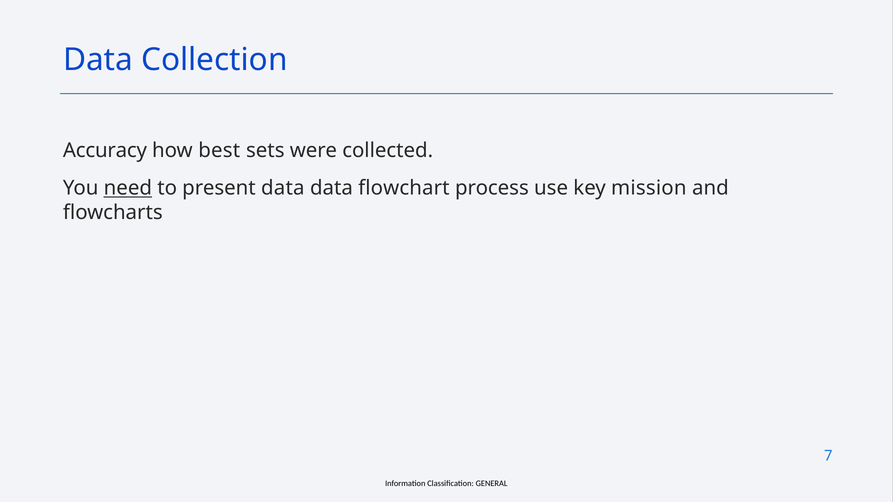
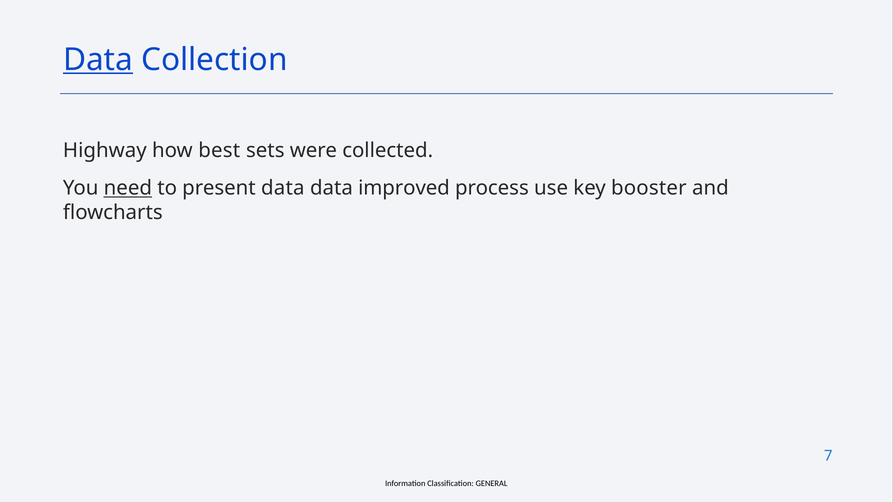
Data underline: none -> present (98, 60)
Accuracy: Accuracy -> Highway (105, 151)
flowchart: flowchart -> improved (404, 188)
mission: mission -> booster (649, 188)
